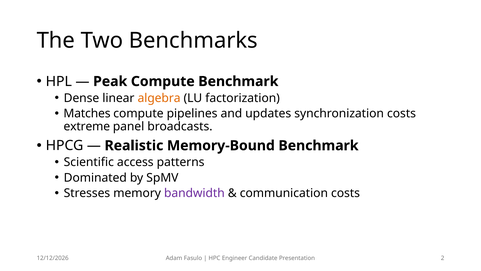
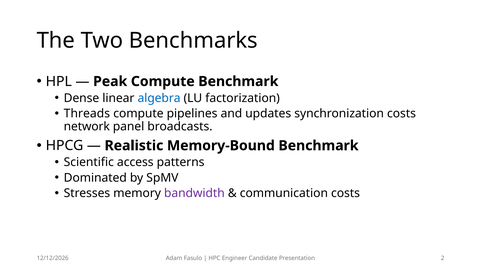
algebra colour: orange -> blue (159, 98)
Matches: Matches -> Threads (87, 113)
extreme: extreme -> network (87, 126)
